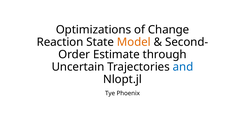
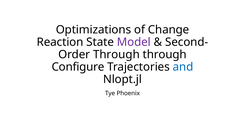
Model colour: orange -> purple (134, 42)
Estimate: Estimate -> Through (116, 54)
Uncertain: Uncertain -> Configure (78, 67)
